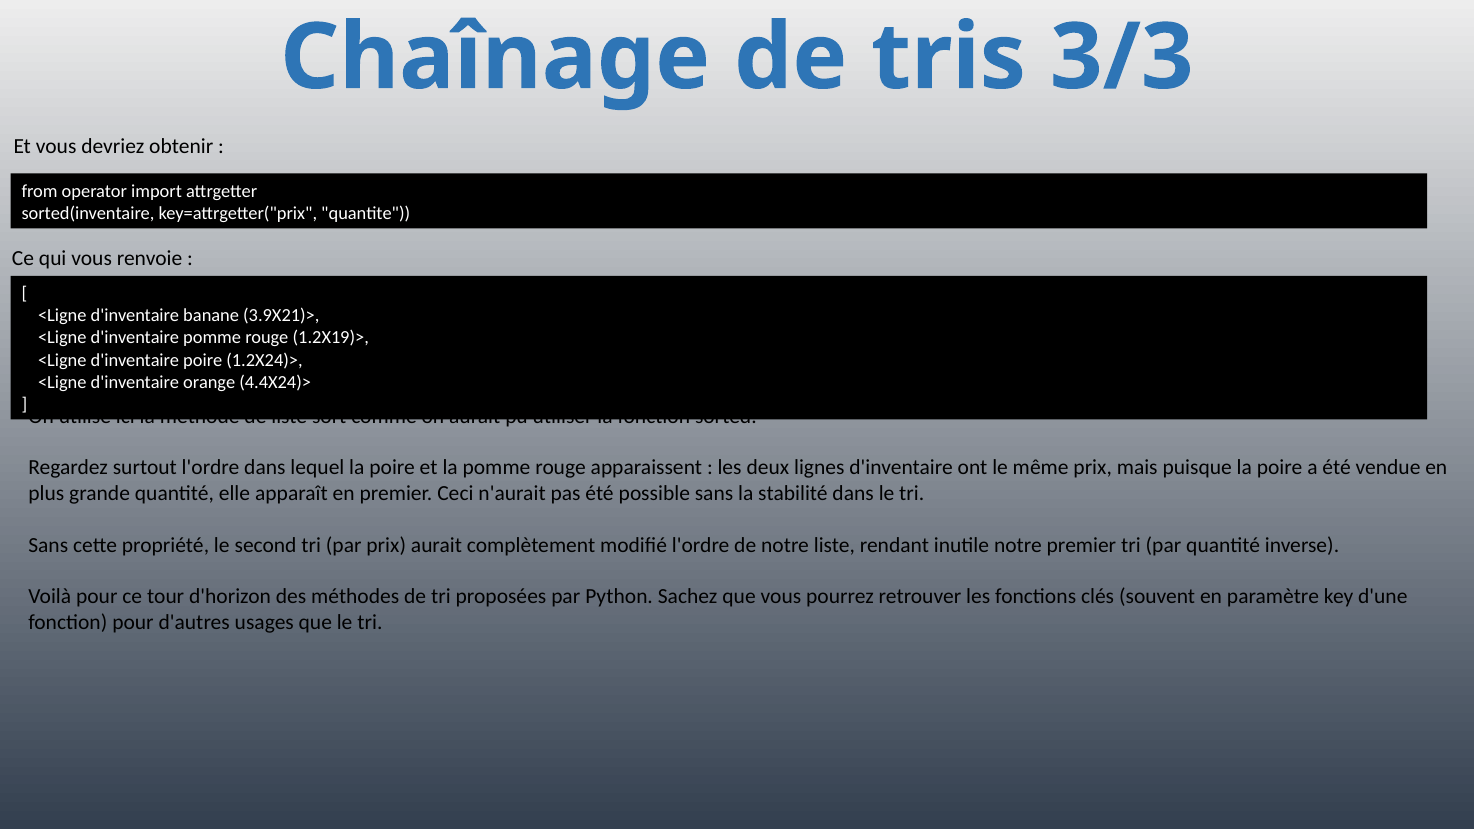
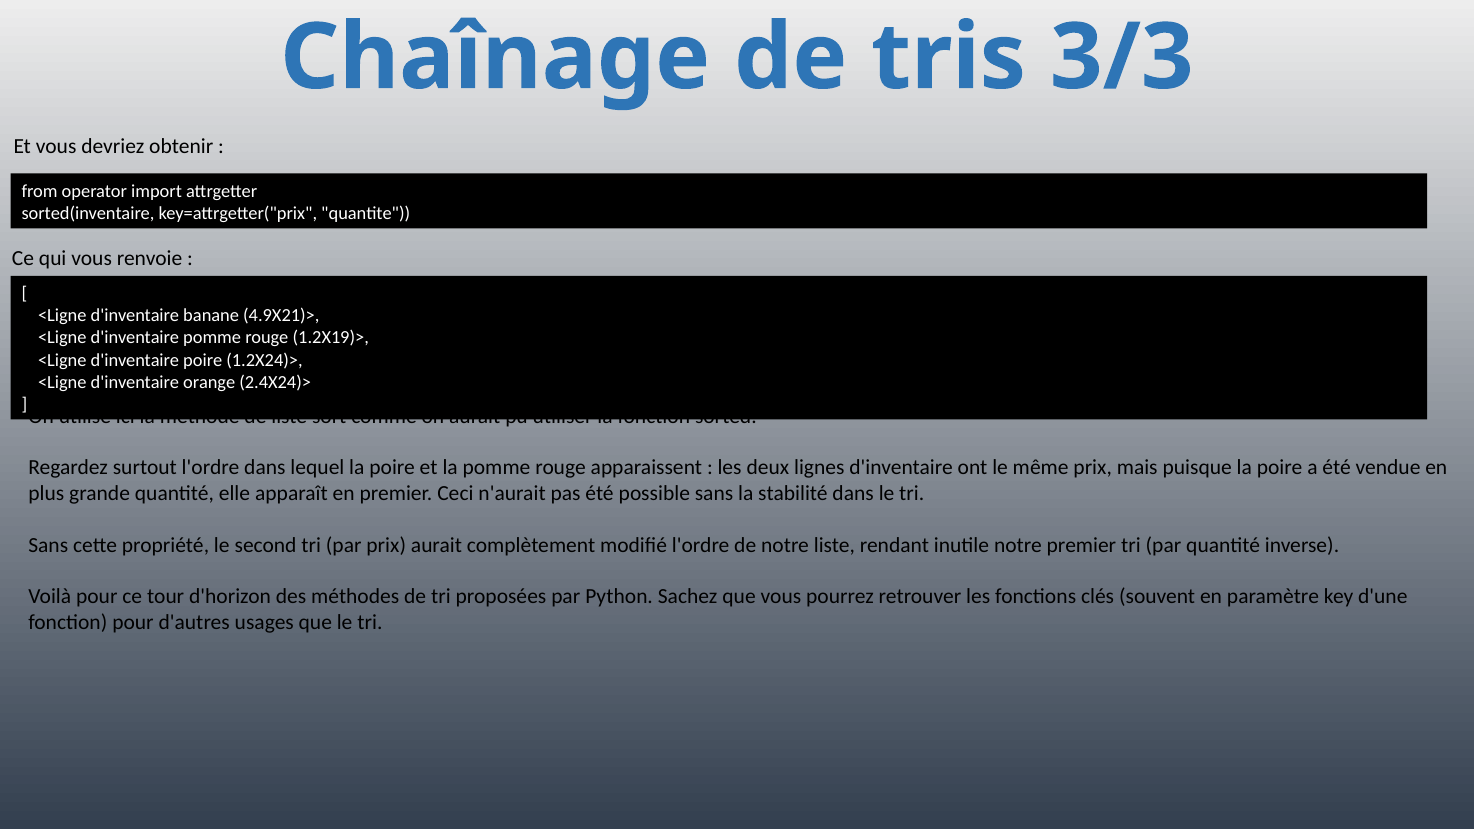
3.9X21)>: 3.9X21)> -> 4.9X21)> (281, 316)
4.4X24)>: 4.4X24)> -> 2.4X24)> (275, 382)
